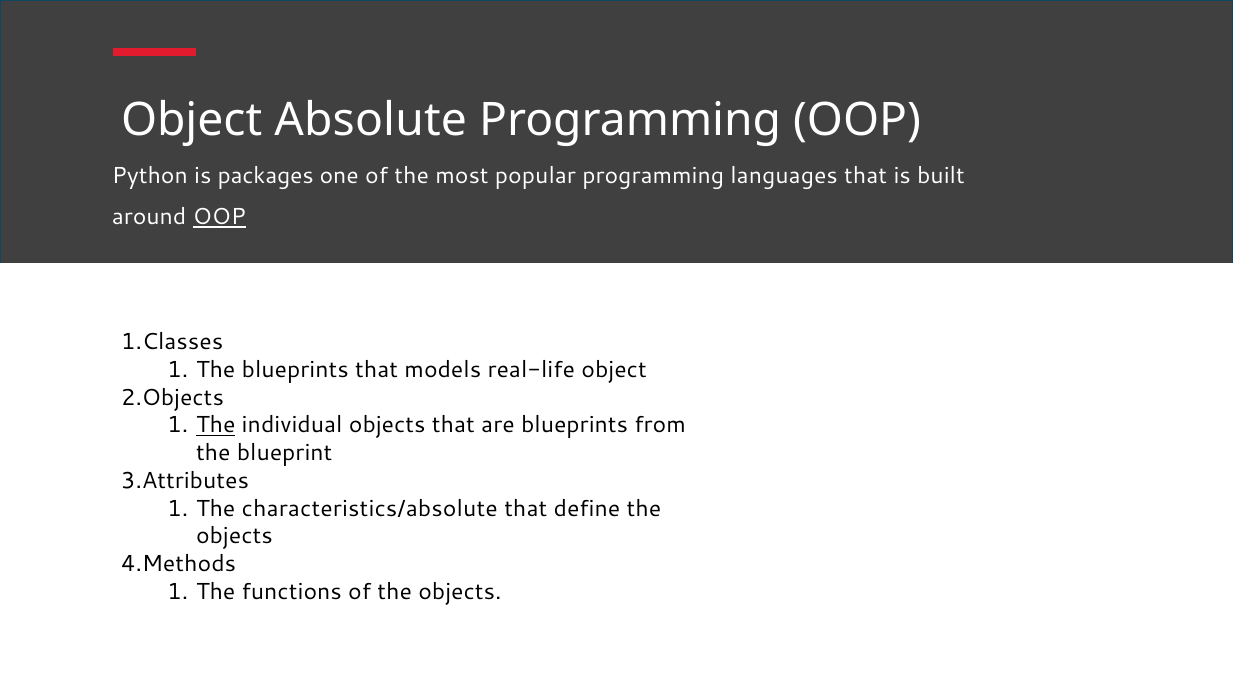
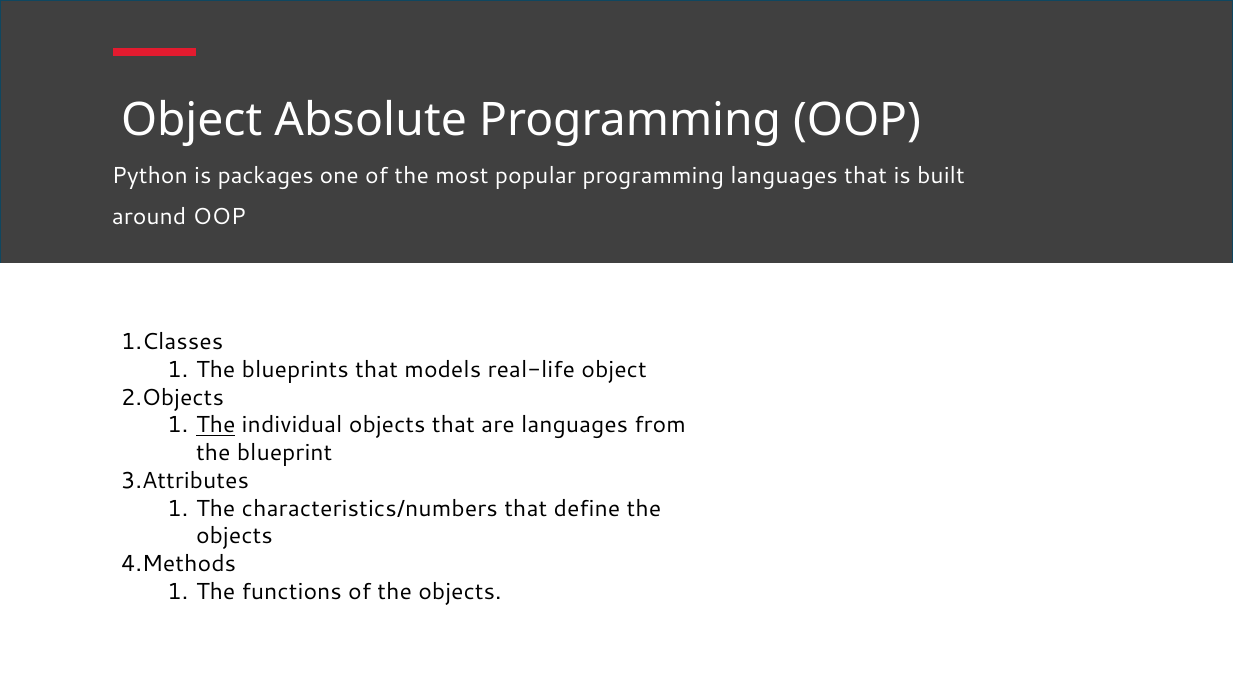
OOP underline: present -> none (219, 217)
are blueprints: blueprints -> languages (575, 425)
characteristics/absolute: characteristics/absolute -> characteristics/numbers (370, 508)
